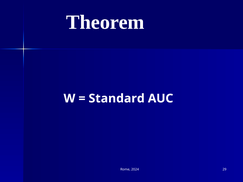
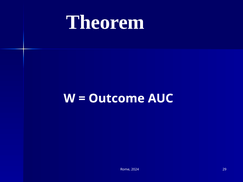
Standard: Standard -> Outcome (117, 99)
